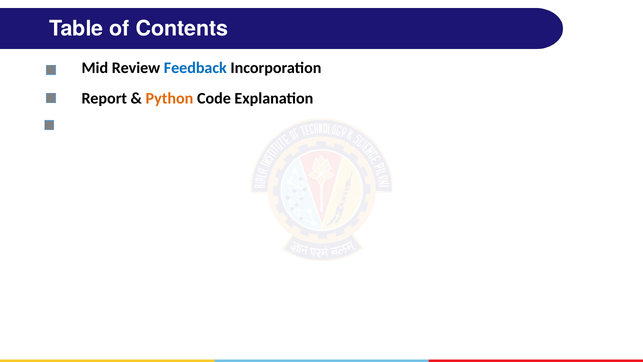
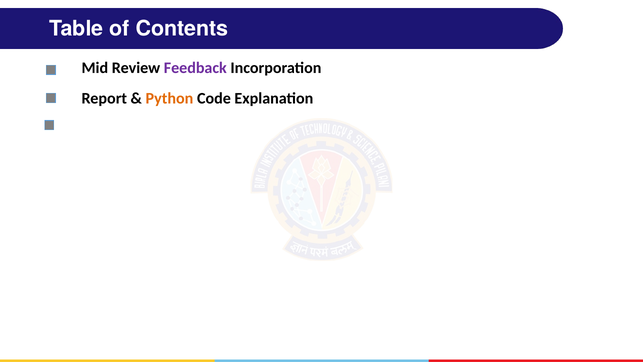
Feedback colour: blue -> purple (195, 68)
